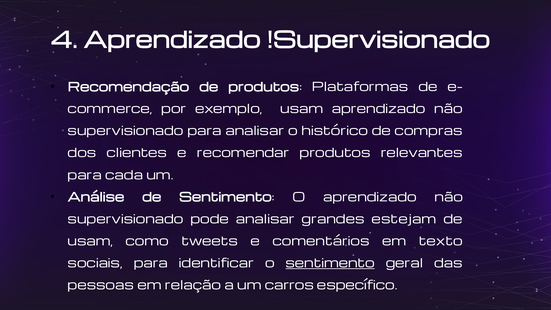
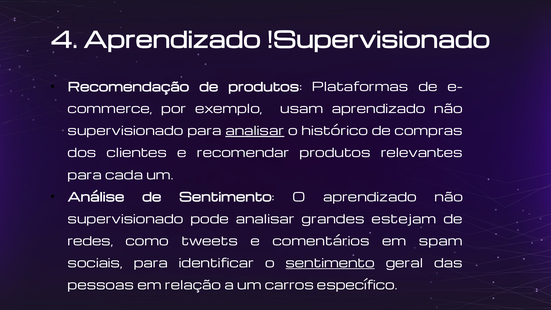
analisar underline: none -> present (255, 131)
usam: usam -> redes (90, 241)
texto: texto -> spam (441, 241)
